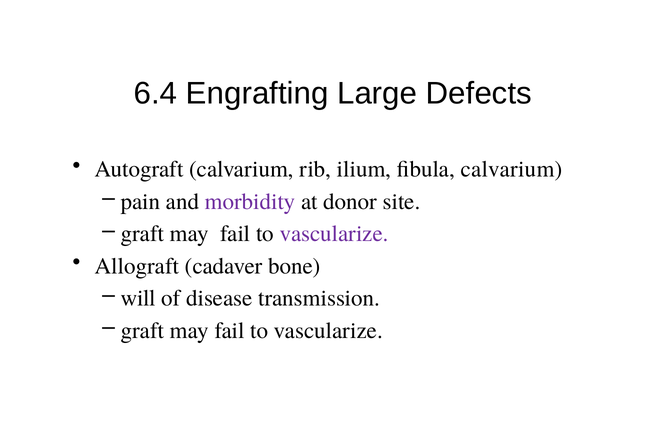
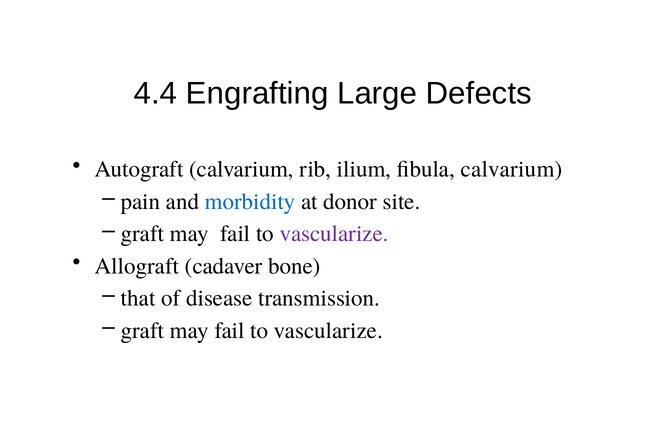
6.4: 6.4 -> 4.4 (156, 93)
morbidity colour: purple -> blue (250, 202)
will: will -> that (138, 298)
